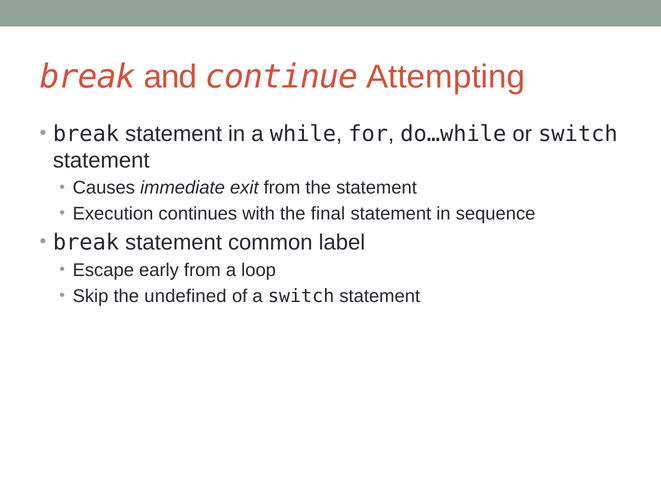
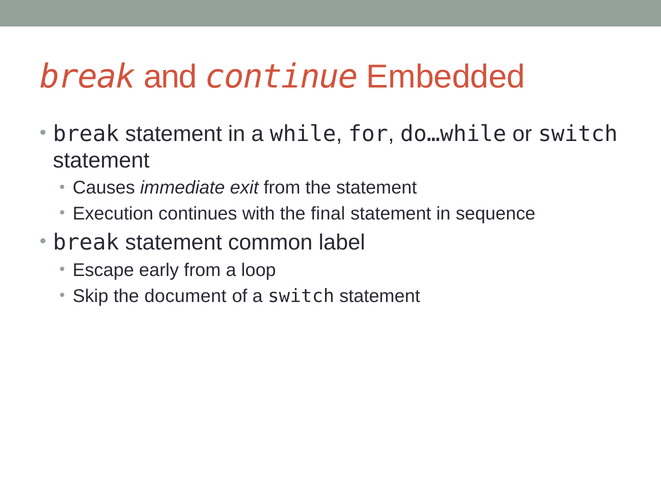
Attempting: Attempting -> Embedded (446, 77)
undefined: undefined -> document (185, 296)
